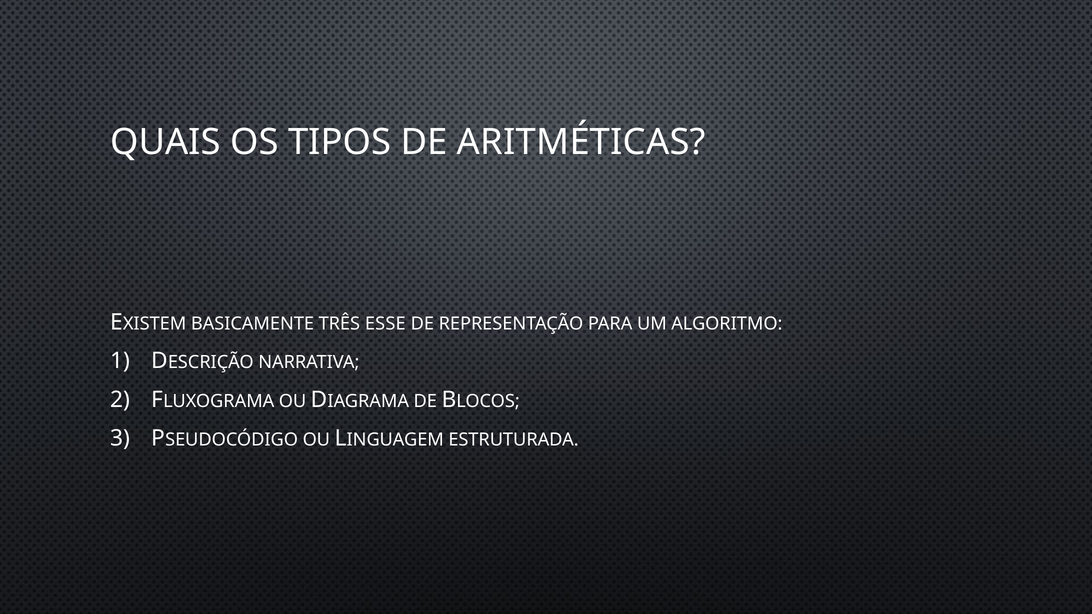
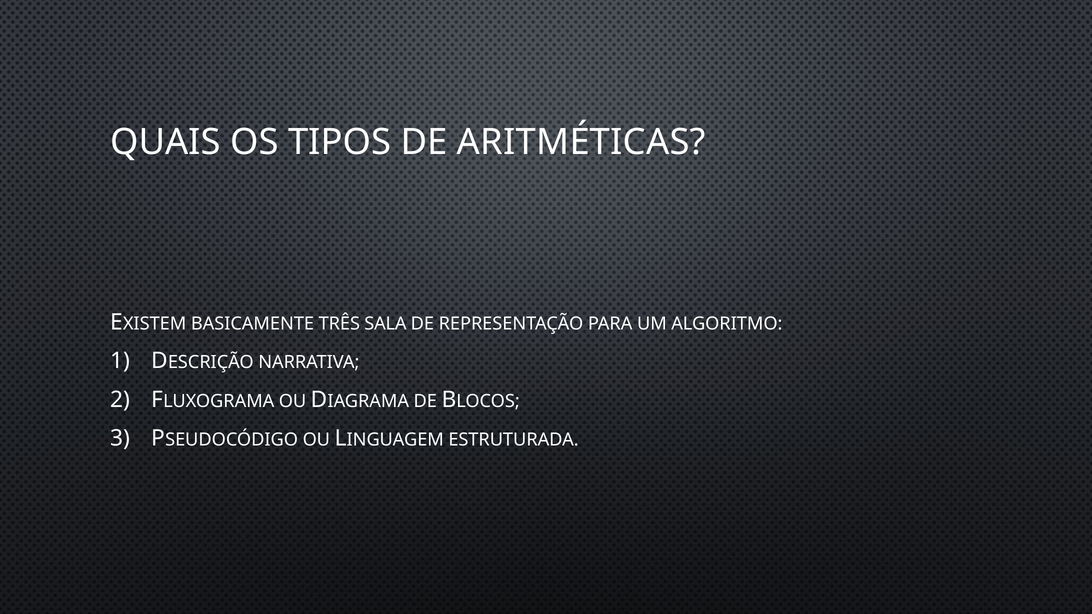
ESSE: ESSE -> SALA (385, 324)
